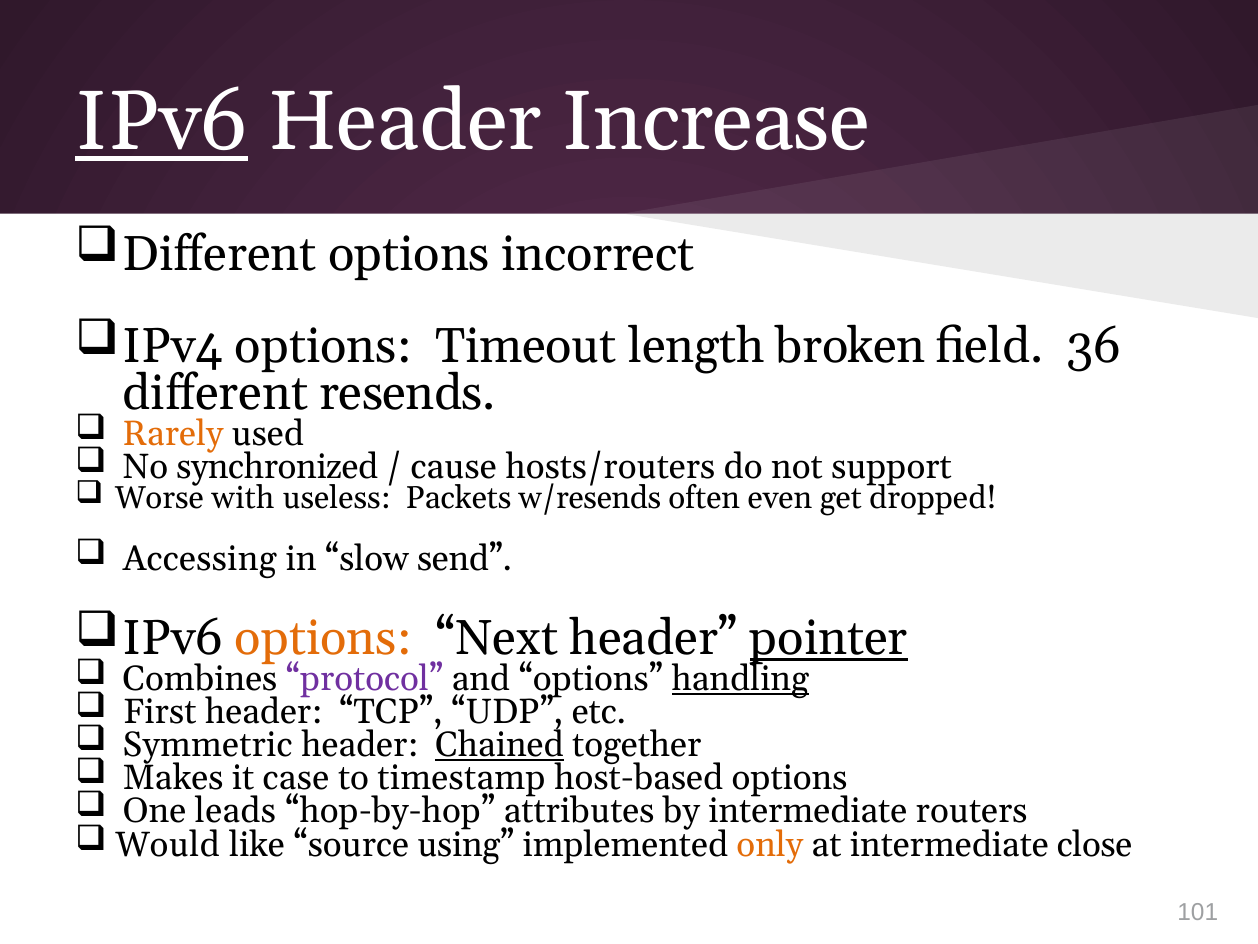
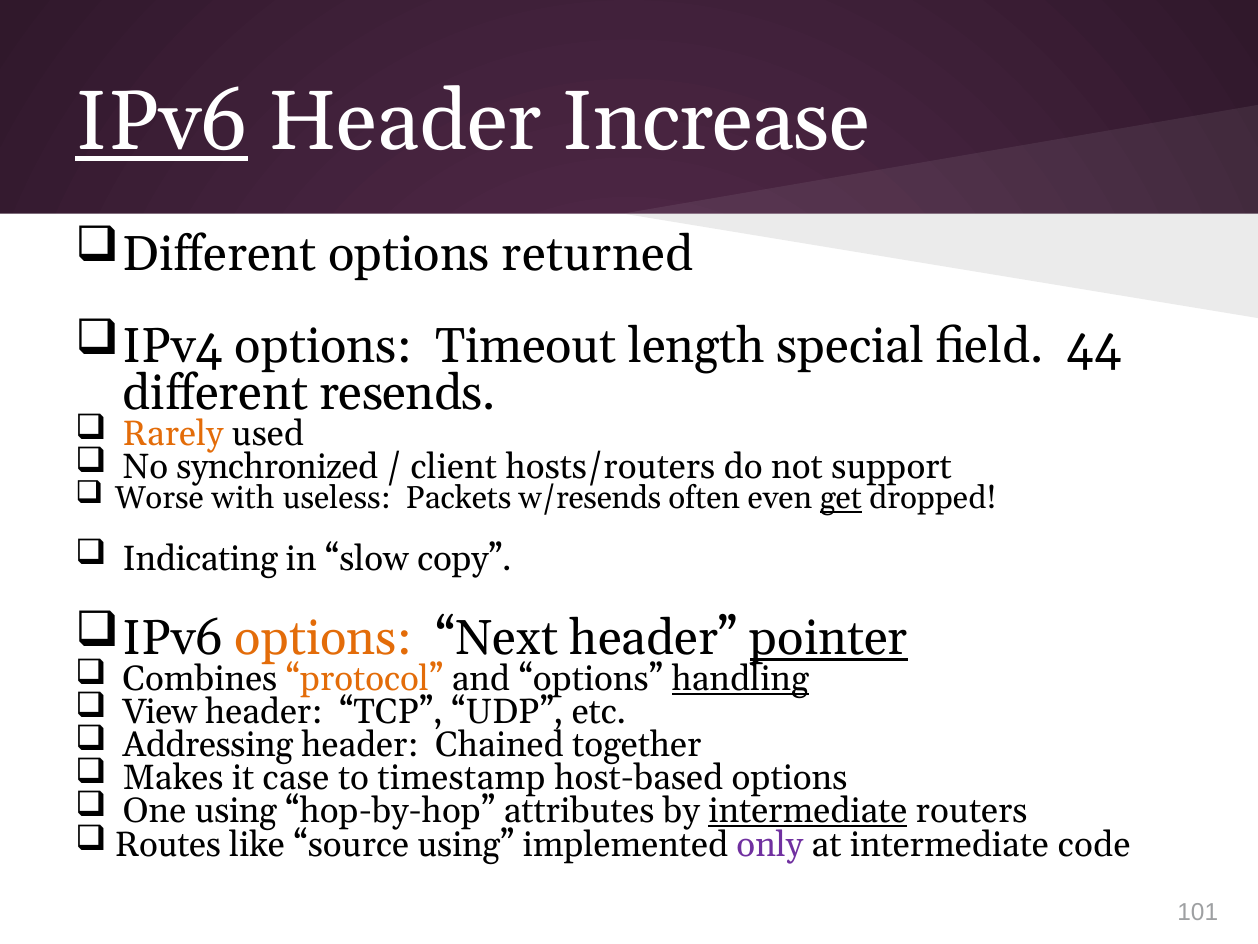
incorrect: incorrect -> returned (598, 254)
broken: broken -> special (850, 346)
36: 36 -> 44 (1094, 346)
cause: cause -> client (454, 466)
get underline: none -> present (841, 498)
Accessing: Accessing -> Indicating (200, 559)
send: send -> copy (465, 559)
protocol colour: purple -> orange (365, 678)
First: First -> View (160, 712)
Symmetric: Symmetric -> Addressing (208, 745)
Chained underline: present -> none (500, 745)
One leads: leads -> using (236, 811)
intermediate underline: none -> present (808, 811)
Would: Would -> Routes (168, 844)
only colour: orange -> purple (770, 844)
close: close -> code (1094, 844)
